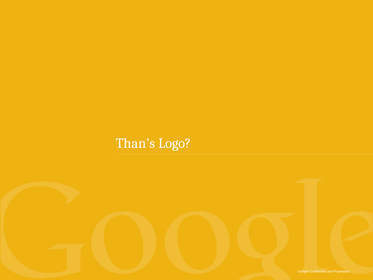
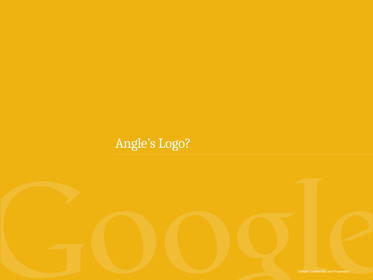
Than’s: Than’s -> Angle’s (136, 143)
